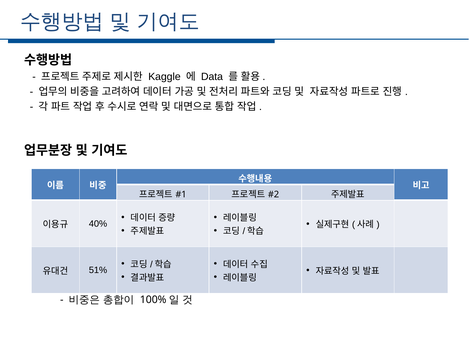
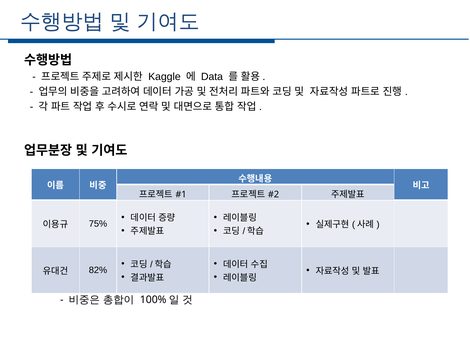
40%: 40% -> 75% (98, 223)
51%: 51% -> 82% (98, 270)
